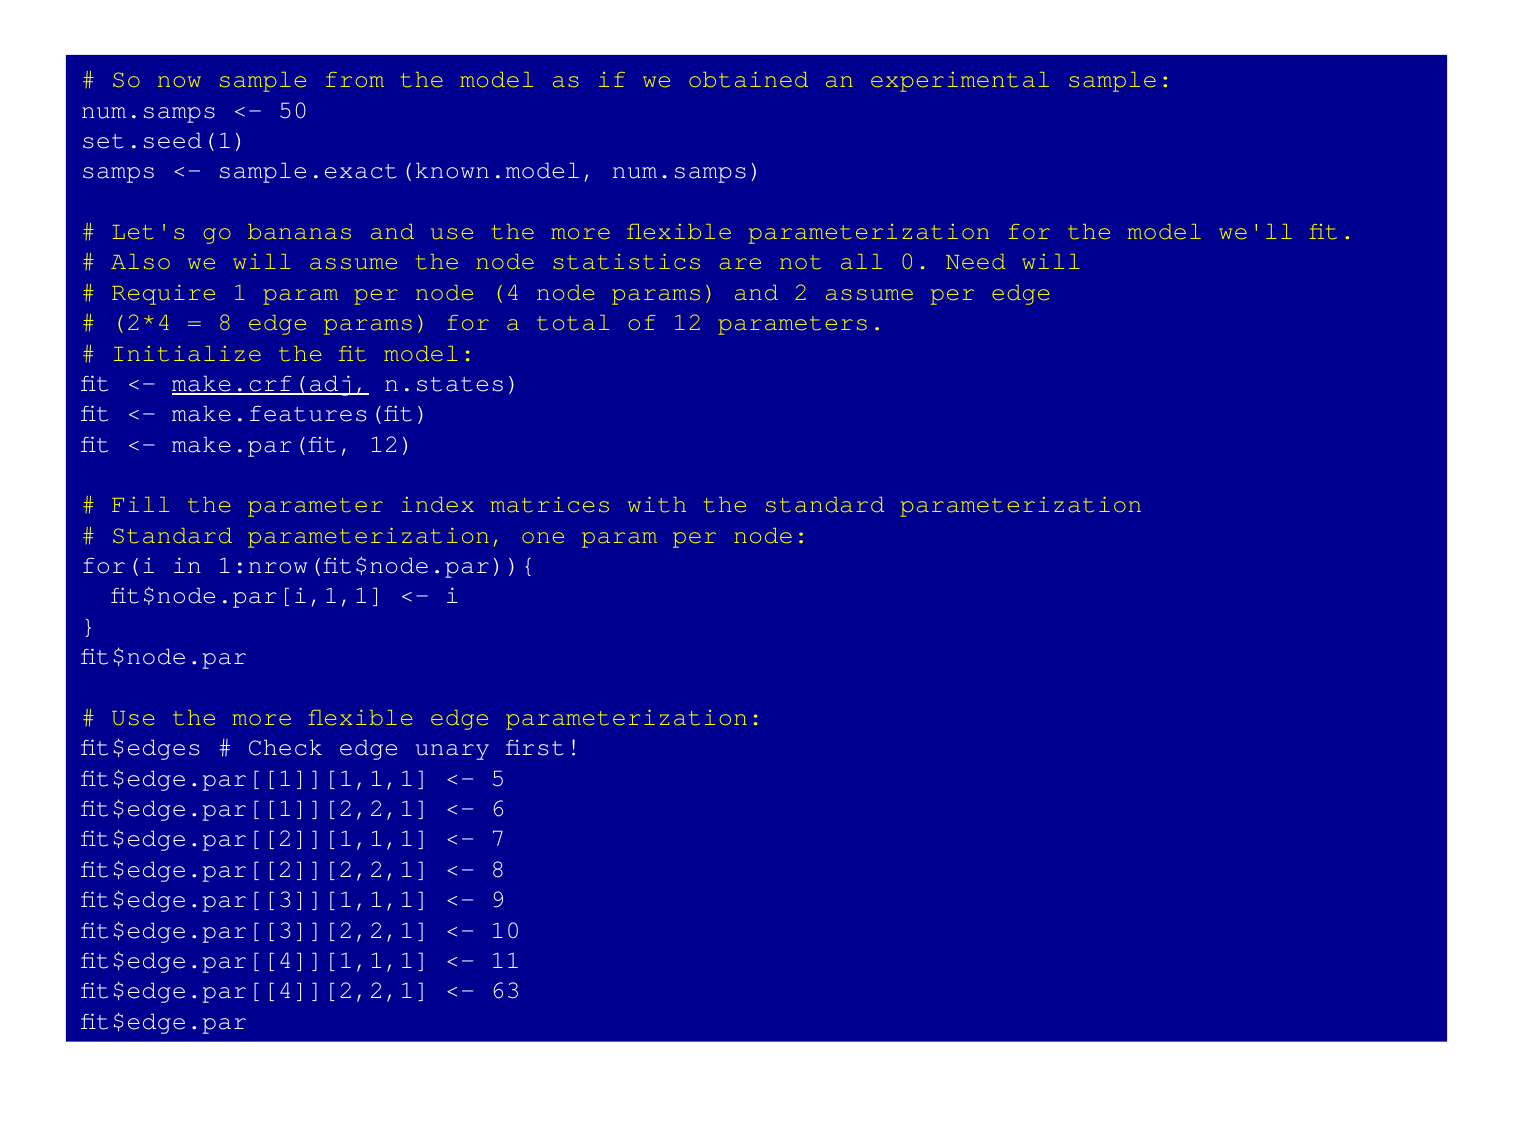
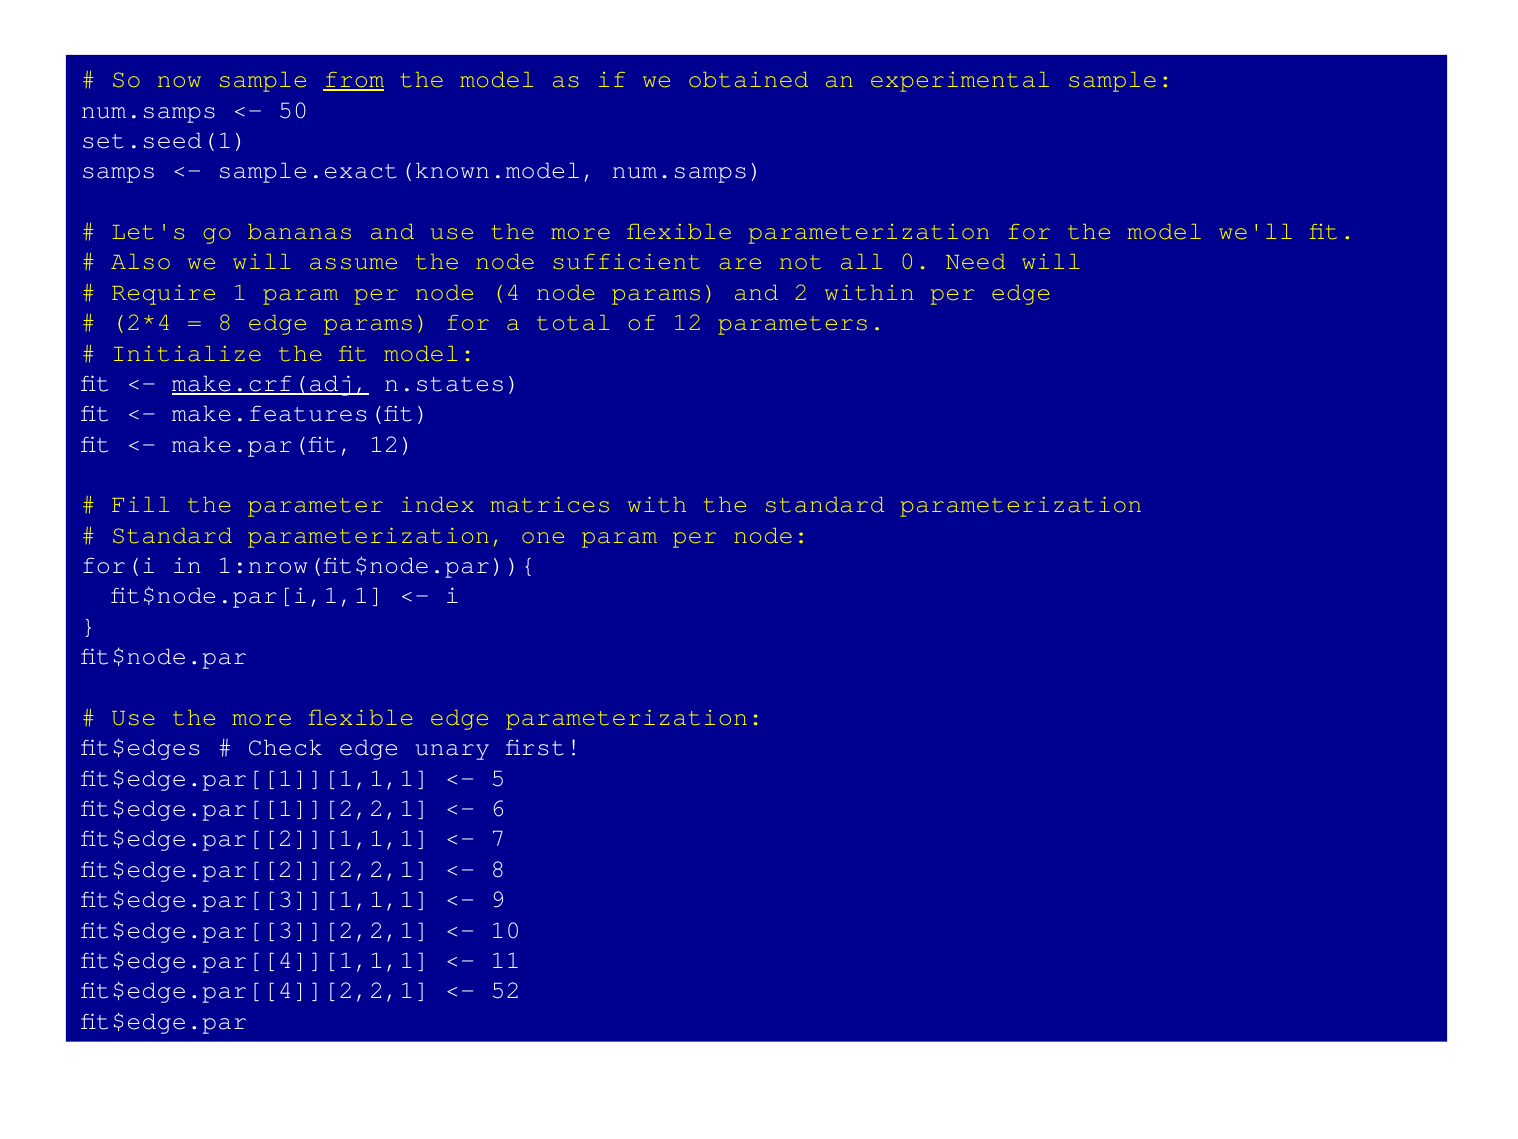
from underline: none -> present (354, 79)
statistics: statistics -> sufficient (627, 261)
2 assume: assume -> within (870, 292)
63: 63 -> 52 (506, 990)
